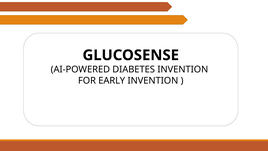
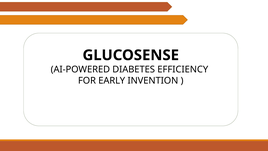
DIABETES INVENTION: INVENTION -> EFFICIENCY (183, 69)
